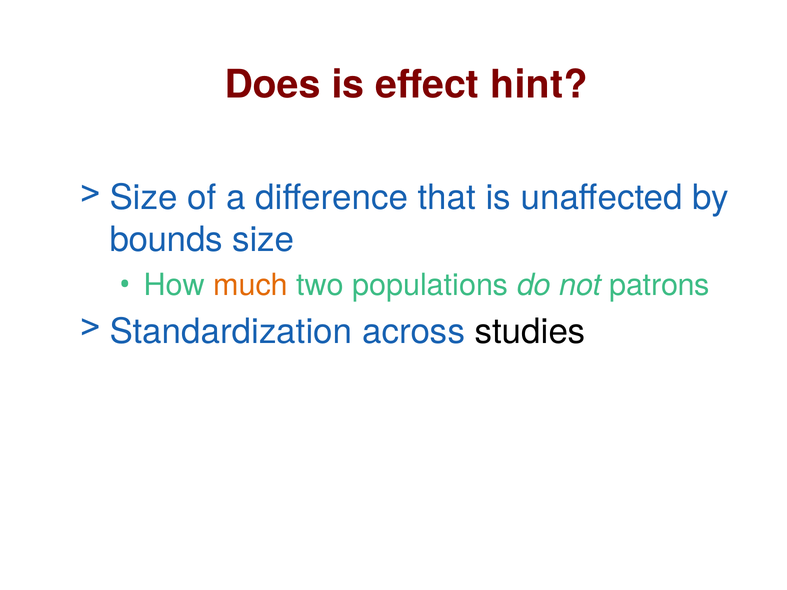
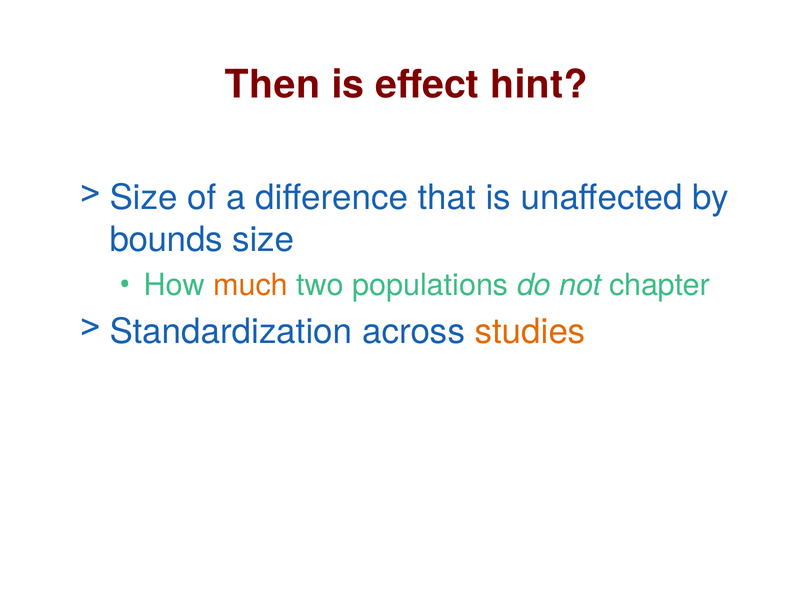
Does: Does -> Then (272, 85)
patrons: patrons -> chapter (660, 285)
studies colour: black -> orange (530, 332)
